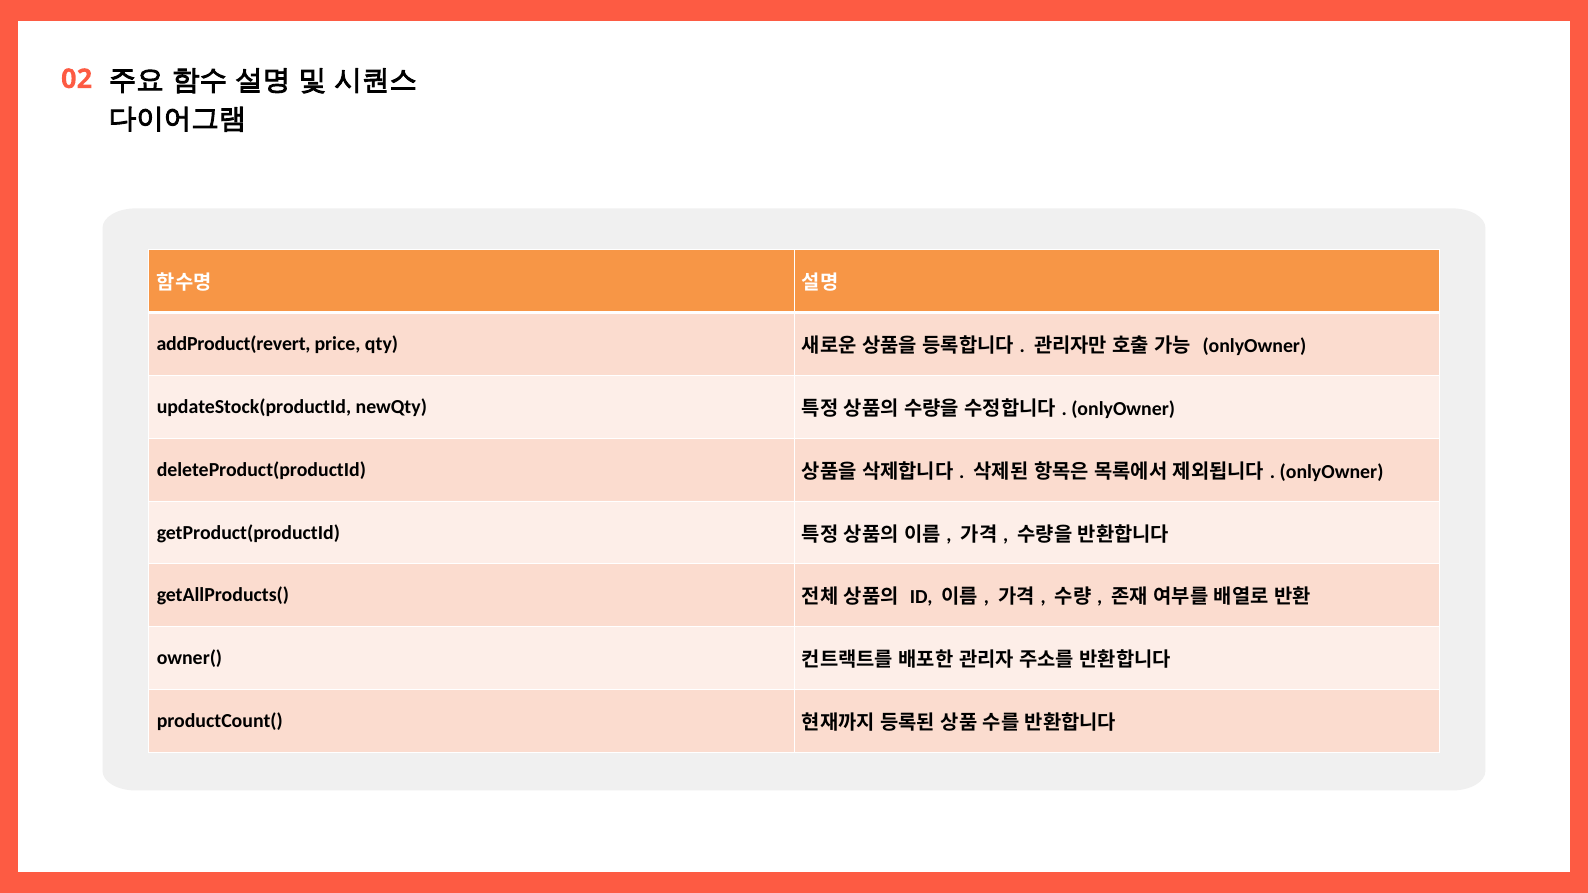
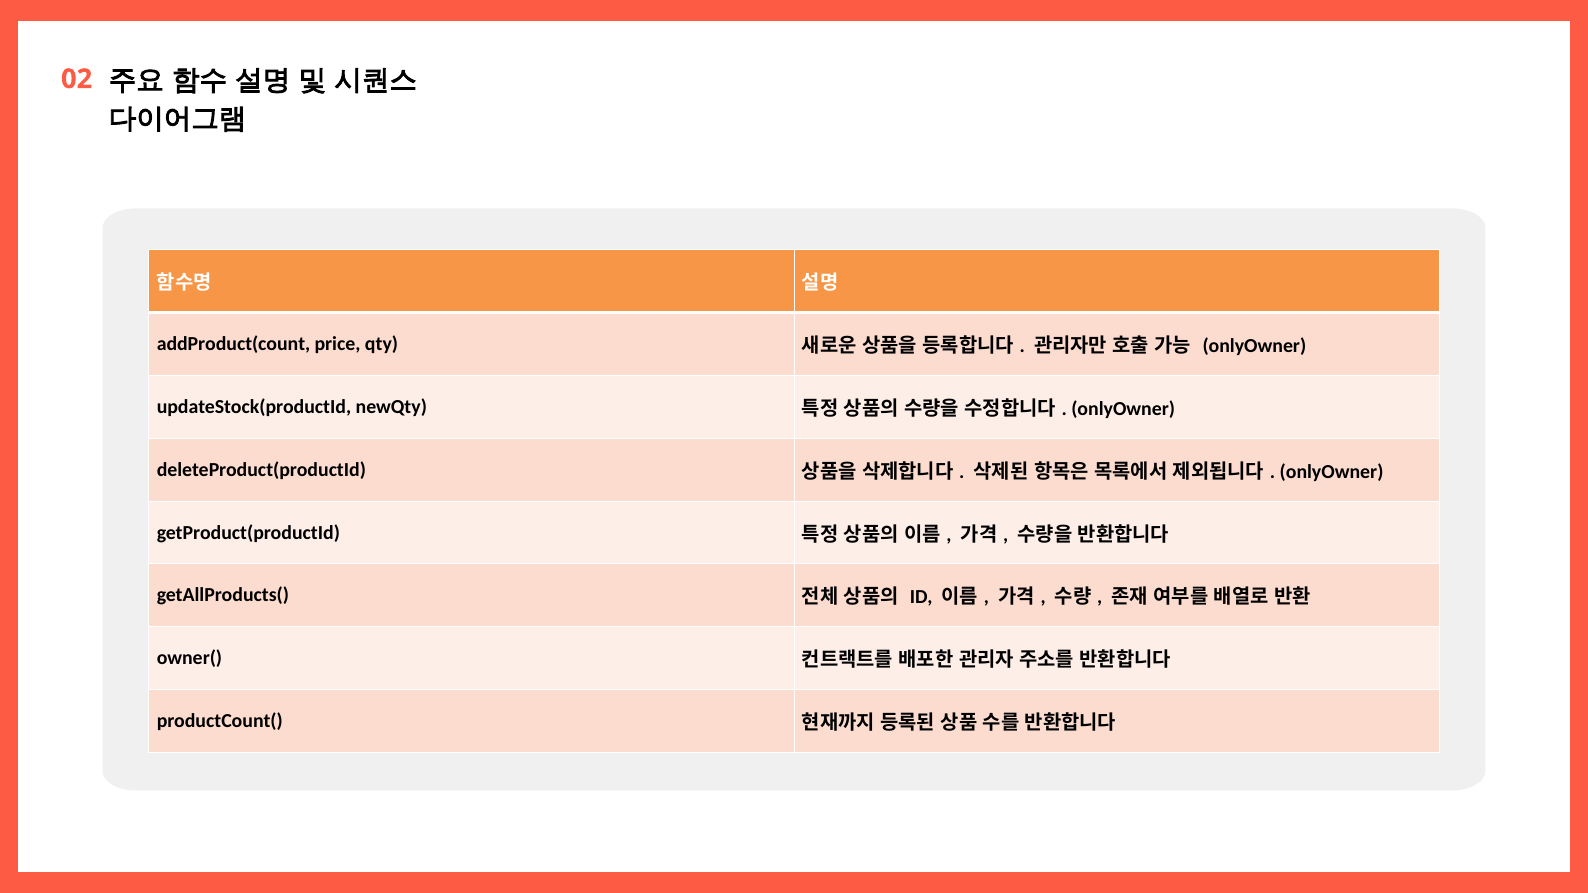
addProduct(revert: addProduct(revert -> addProduct(count (233, 344)
